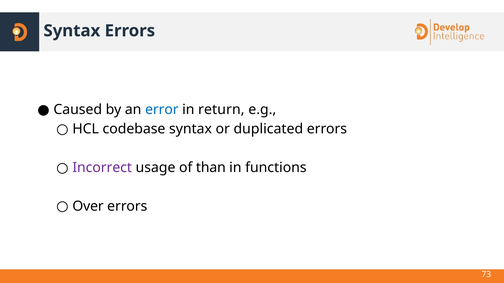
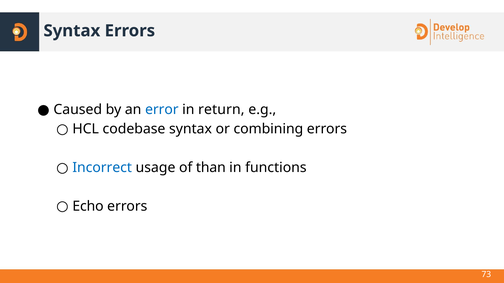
duplicated: duplicated -> combining (268, 129)
Incorrect colour: purple -> blue (102, 168)
Over: Over -> Echo (88, 207)
